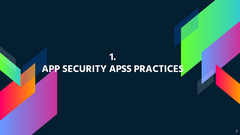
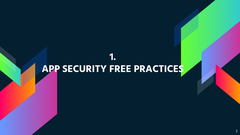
APSS: APSS -> FREE (120, 69)
